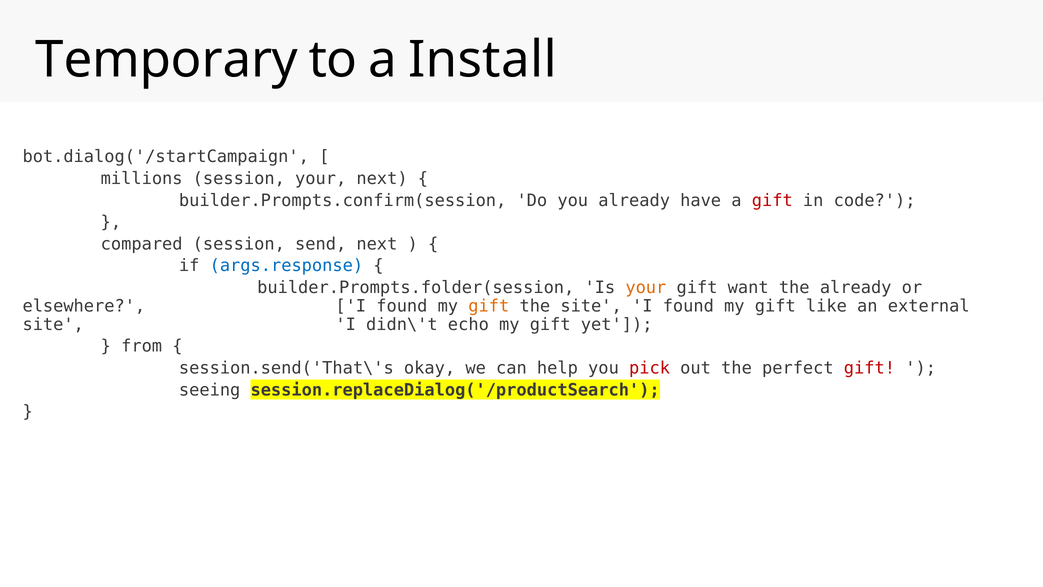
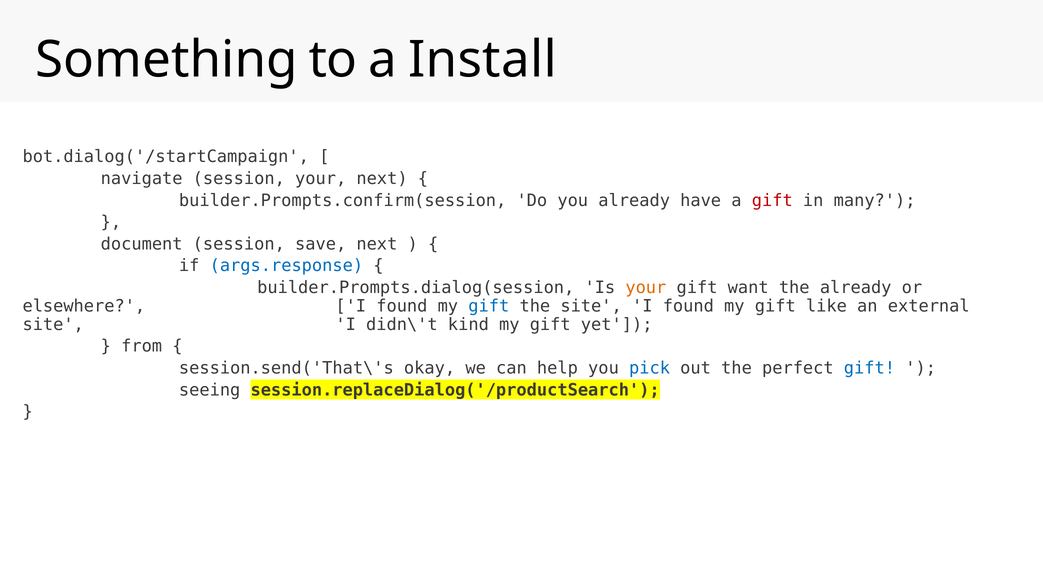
Temporary: Temporary -> Something (166, 60)
millions: millions -> navigate (142, 178)
code: code -> many (875, 200)
compared: compared -> document (142, 244)
send: send -> save (321, 244)
builder.Prompts.folder(session: builder.Prompts.folder(session -> builder.Prompts.dialog(session (416, 287)
gift colour: orange -> blue (489, 306)
echo: echo -> kind (468, 324)
pick colour: red -> blue (650, 368)
gift colour: red -> blue (869, 368)
